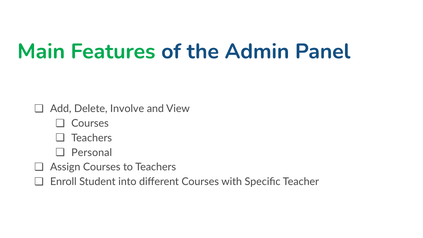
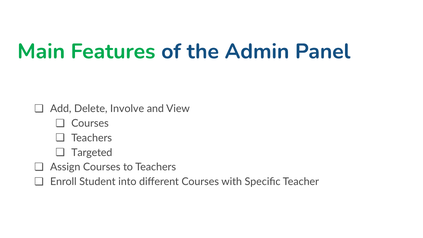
Personal: Personal -> Targeted (92, 152)
